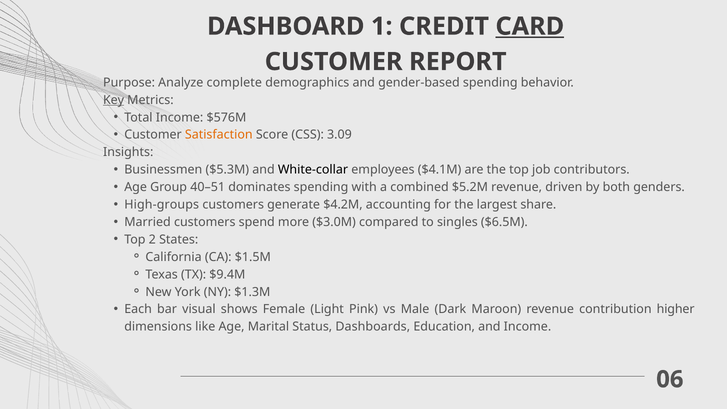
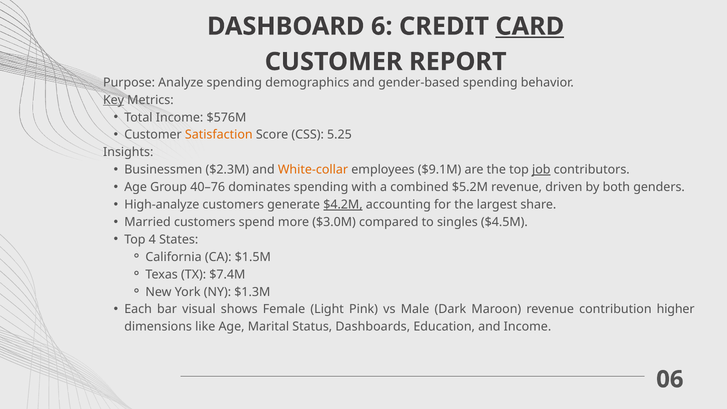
1: 1 -> 6 (382, 26)
Analyze complete: complete -> spending (234, 83)
3.09: 3.09 -> 5.25 (339, 135)
$5.3M: $5.3M -> $2.3M (227, 170)
White-collar colour: black -> orange (313, 170)
$4.1M: $4.1M -> $9.1M (440, 170)
job underline: none -> present (541, 170)
40–51: 40–51 -> 40–76 (208, 187)
High-groups: High-groups -> High-analyze (162, 205)
$4.2M underline: none -> present (343, 205)
$6.5M: $6.5M -> $4.5M (504, 222)
2: 2 -> 4 (152, 240)
$9.4M: $9.4M -> $7.4M (227, 274)
